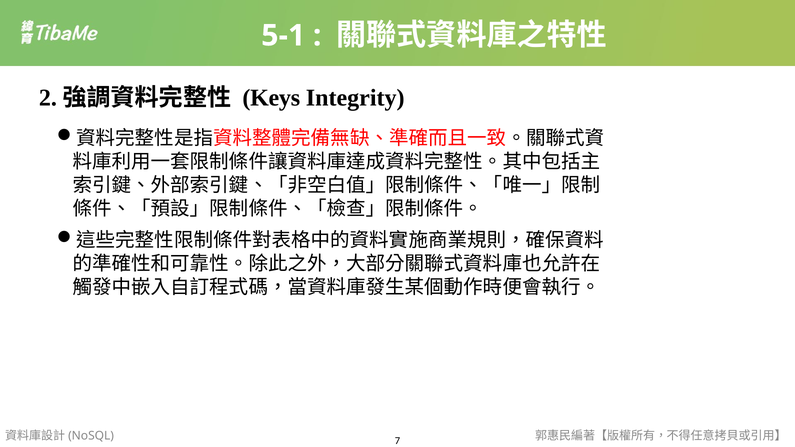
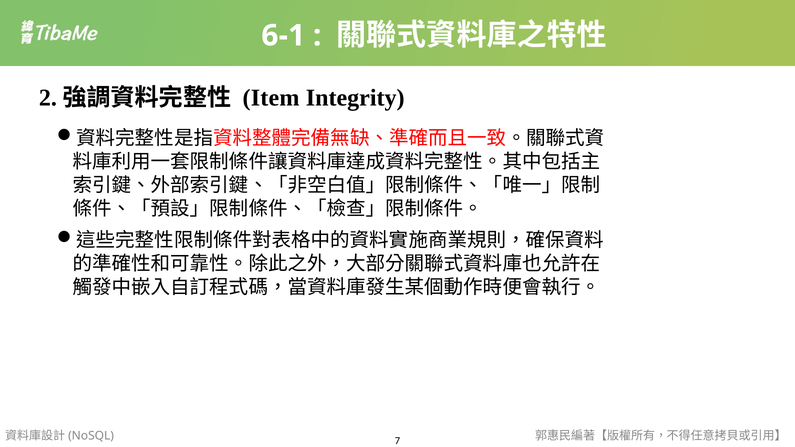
5-1: 5-1 -> 6-1 (283, 36)
Keys: Keys -> Item (271, 98)
